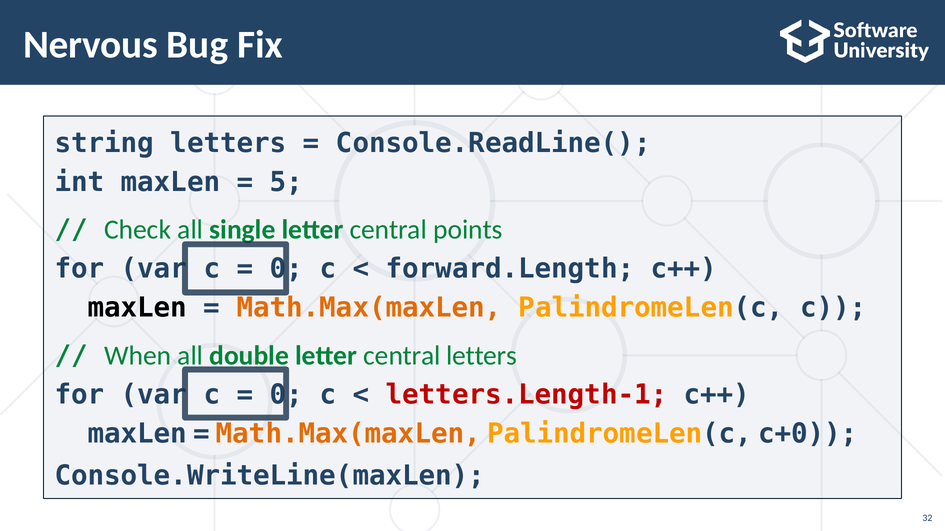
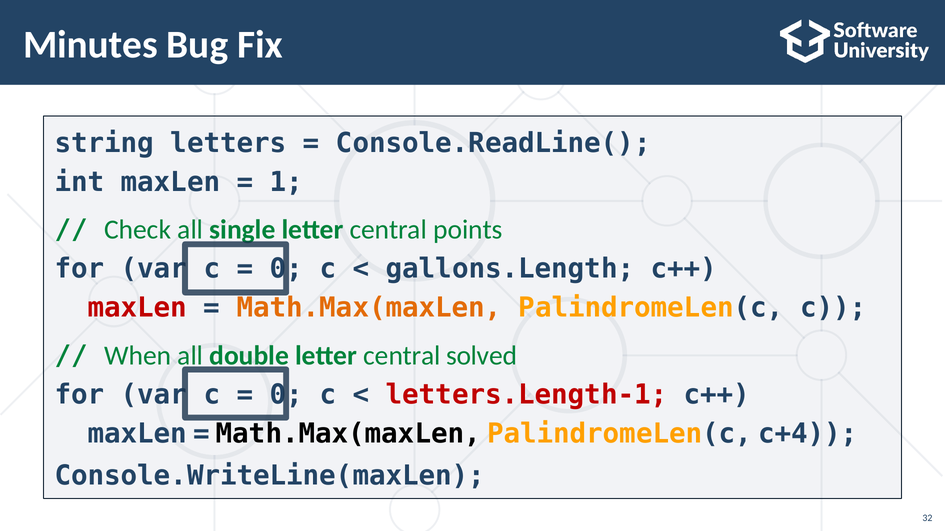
Nervous: Nervous -> Minutes (90, 45)
5: 5 -> 1 (286, 182)
forward.Length: forward.Length -> gallons.Length (510, 269)
maxLen colour: black -> red (137, 308)
central letters: letters -> solved (482, 356)
Math.Max(maxLen colour: orange -> black (348, 434)
c+0: c+0 -> c+4 (808, 434)
